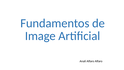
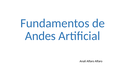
Image: Image -> Andes (40, 36)
